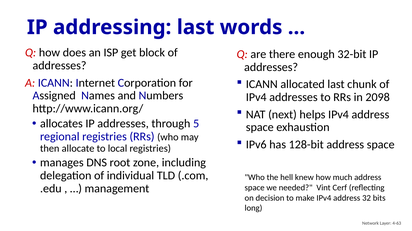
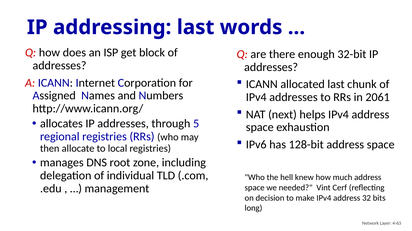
2098: 2098 -> 2061 (378, 98)
